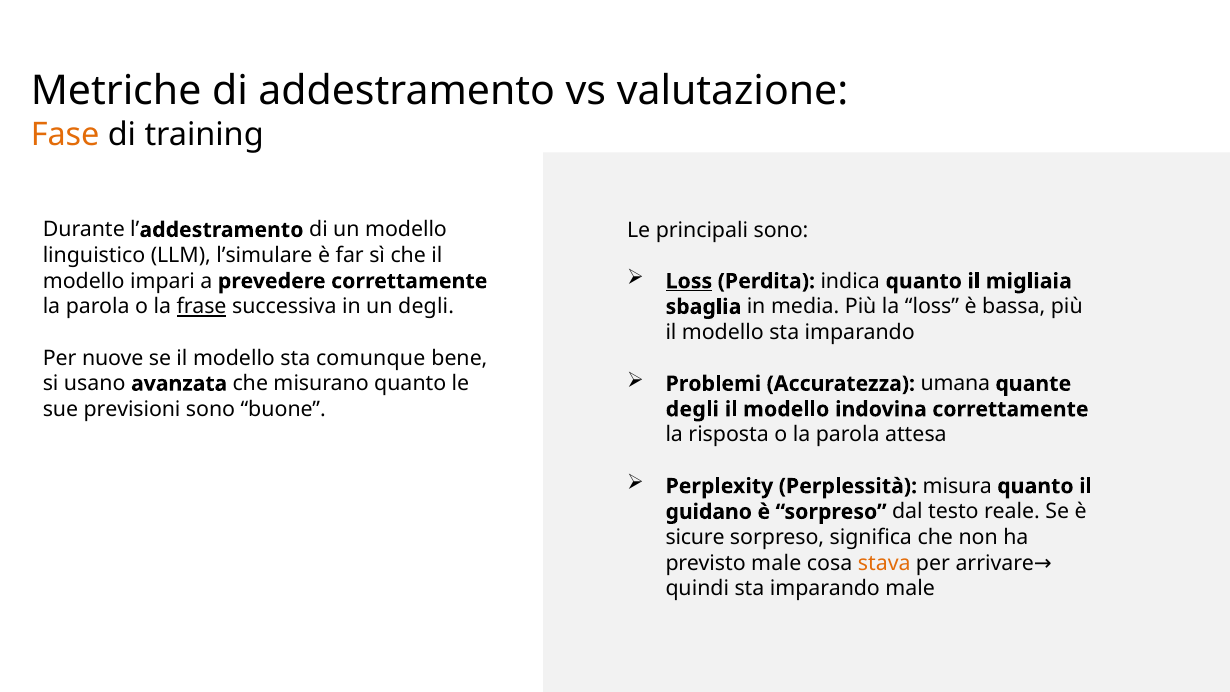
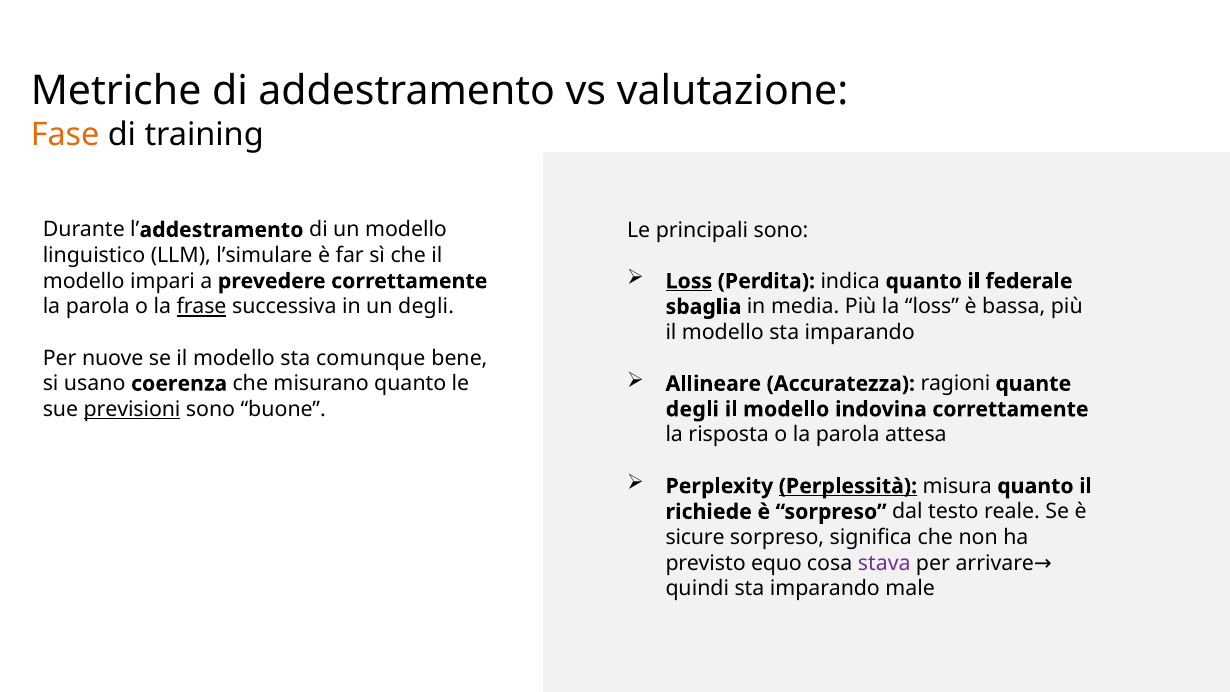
migliaia: migliaia -> federale (1029, 281)
Problemi: Problemi -> Allineare (713, 384)
umana: umana -> ragioni (955, 384)
avanzata: avanzata -> coerenza (179, 384)
previsioni underline: none -> present (132, 409)
Perplessità underline: none -> present (848, 486)
guidano: guidano -> richiede (709, 512)
previsto male: male -> equo (776, 563)
stava colour: orange -> purple (884, 563)
